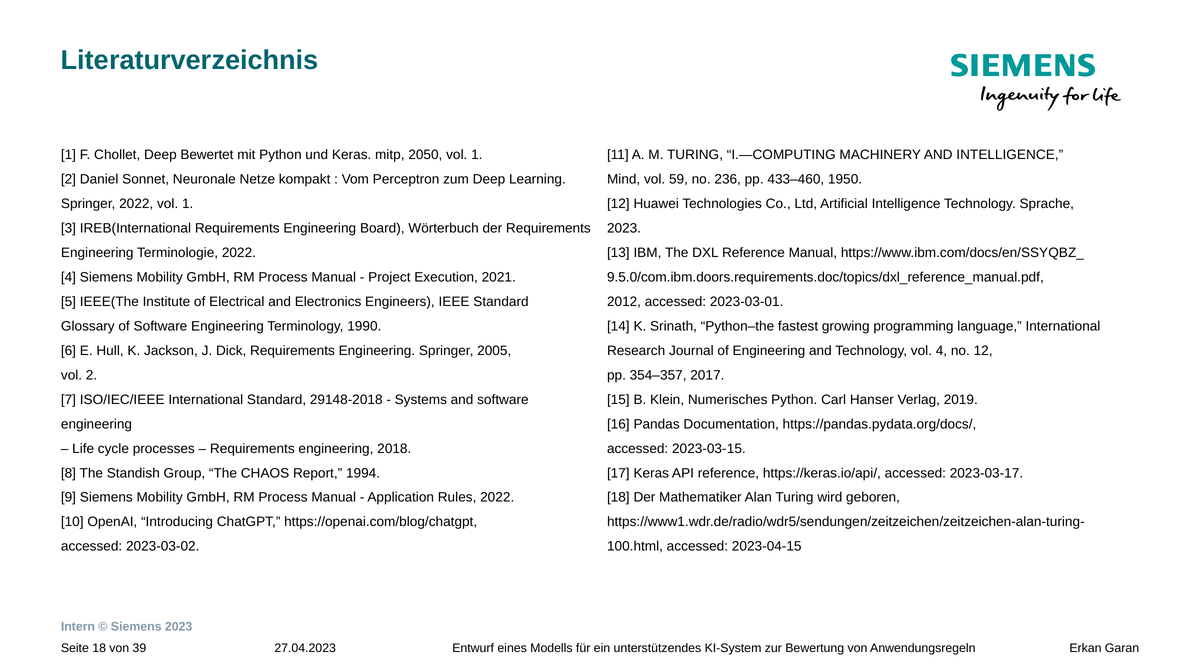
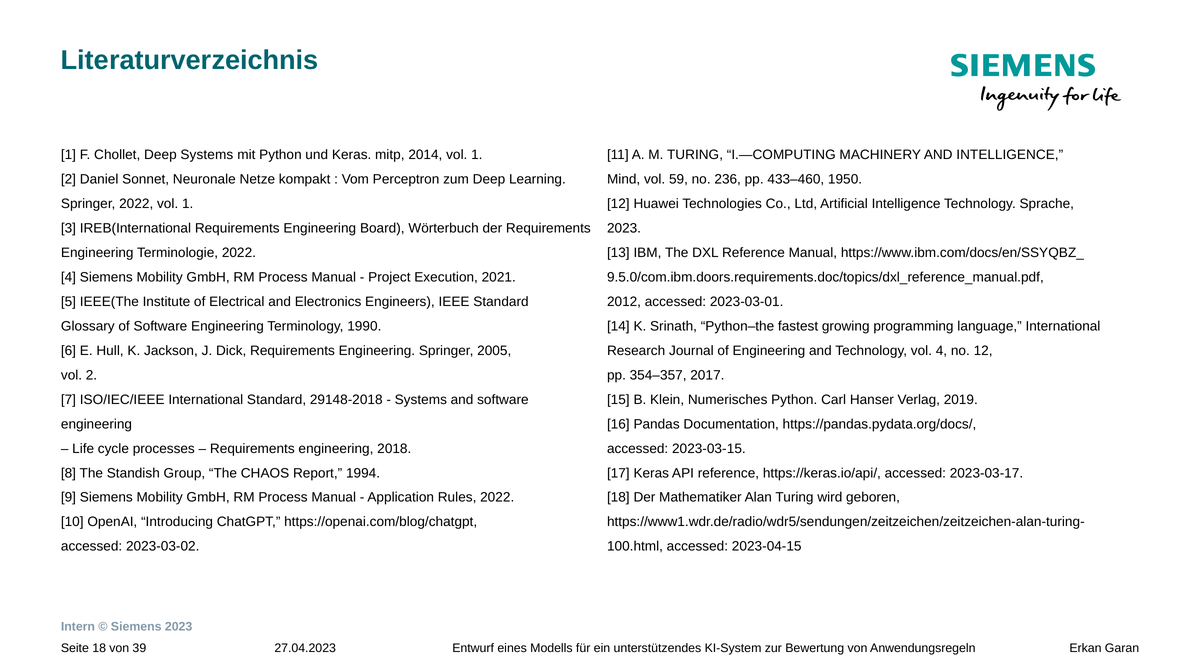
Deep Bewertet: Bewertet -> Systems (207, 155)
2050: 2050 -> 2014 (425, 155)
